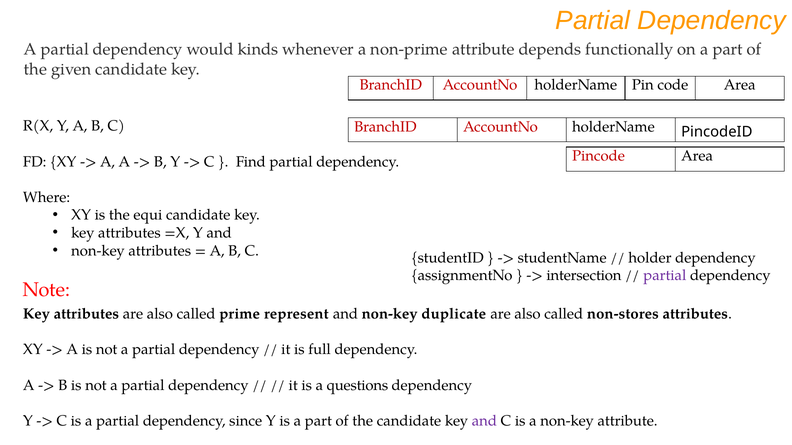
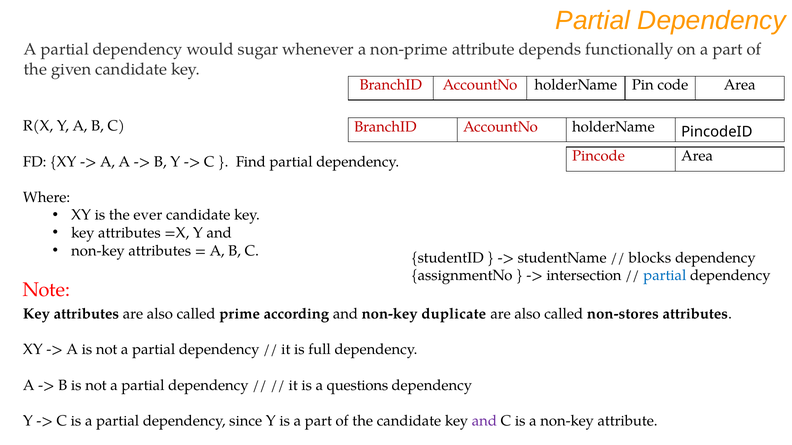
kinds: kinds -> sugar (258, 50)
equi: equi -> ever (148, 215)
holder: holder -> blocks (650, 258)
partial colour: purple -> blue (665, 276)
represent: represent -> according (296, 314)
